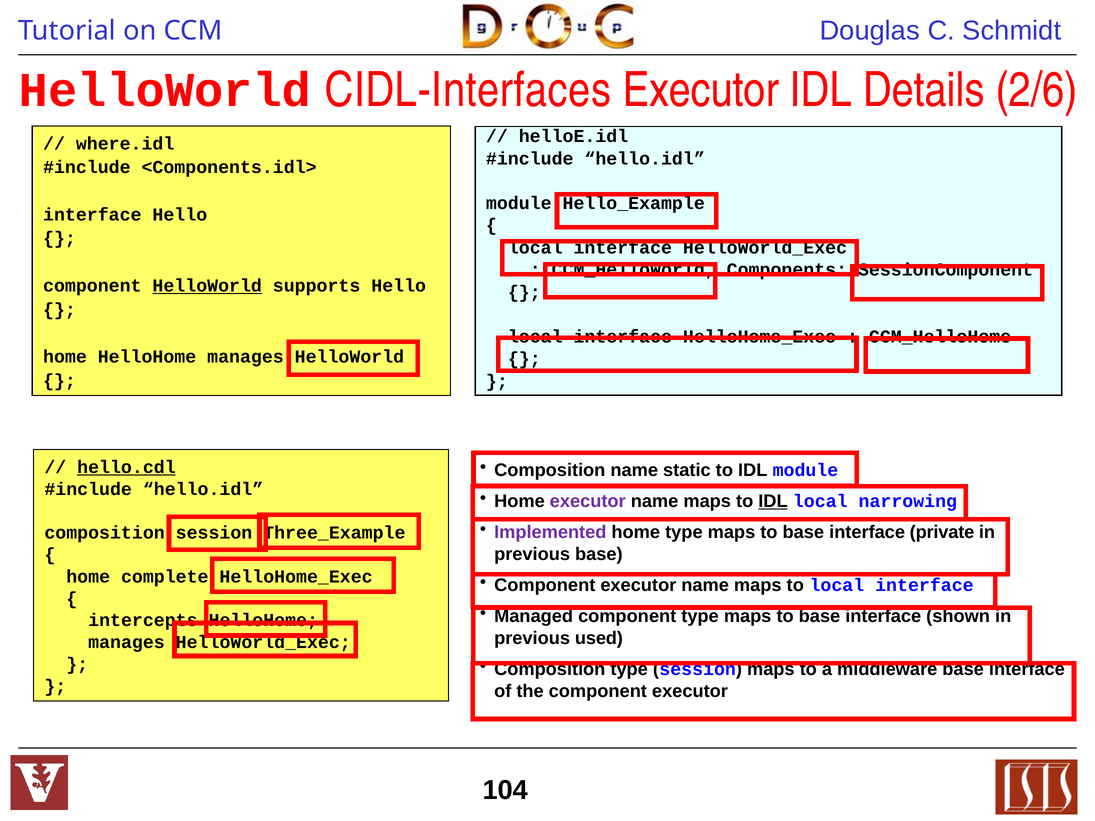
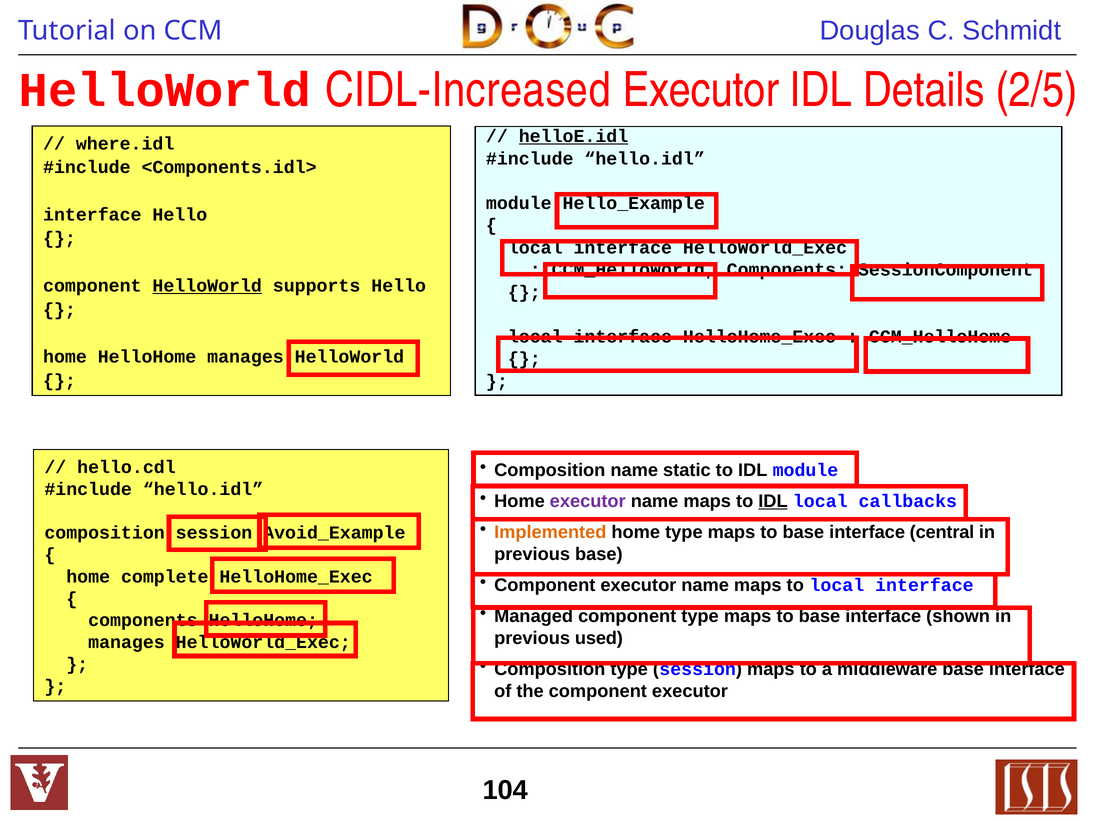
CIDL-Interfaces: CIDL-Interfaces -> CIDL-Increased (468, 90)
2/6: 2/6 -> 2/5 (1037, 90)
helloE.idl underline: none -> present (574, 136)
hello.cdl underline: present -> none (126, 467)
narrowing: narrowing -> callbacks (908, 501)
Implemented colour: purple -> orange (550, 532)
private: private -> central (942, 532)
Three_Example: Three_Example -> Avoid_Example (334, 533)
intercepts: intercepts -> components (143, 621)
